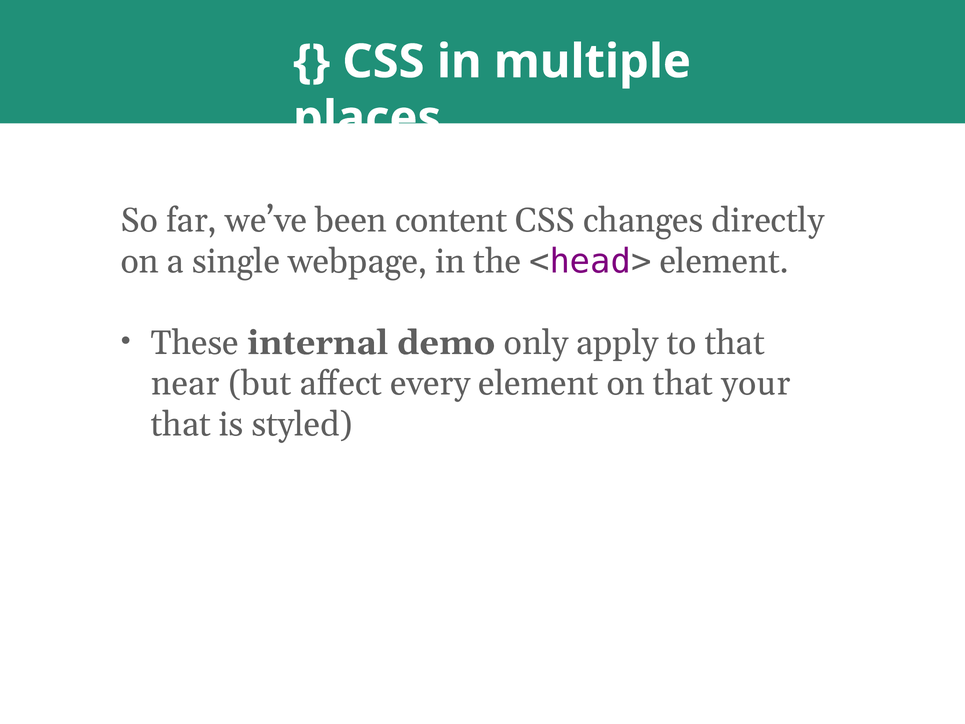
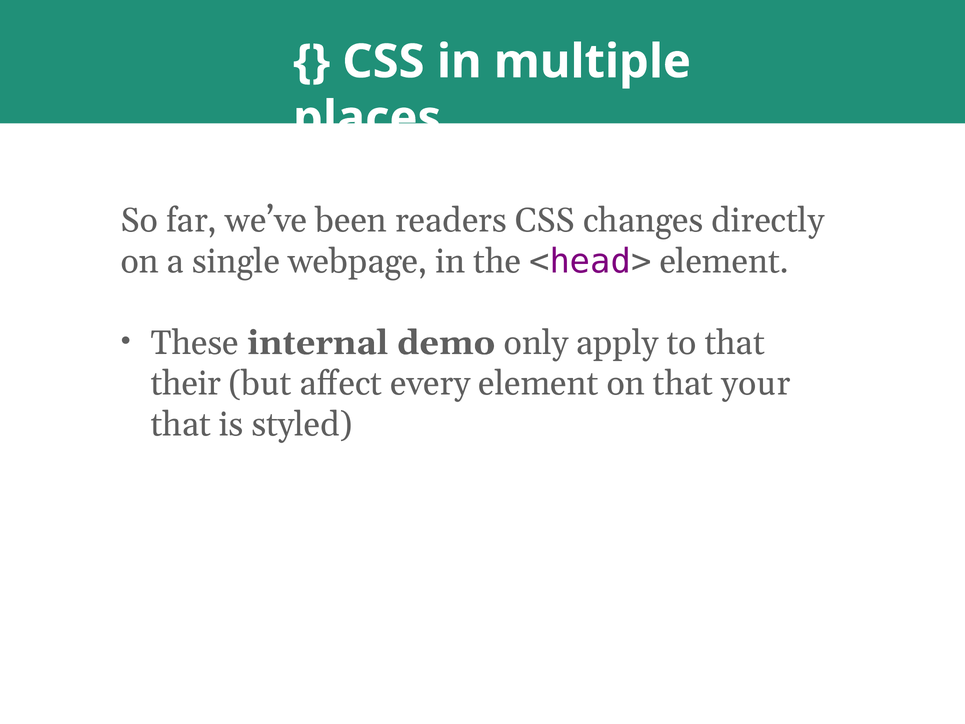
content: content -> readers (451, 221)
near: near -> their (186, 383)
